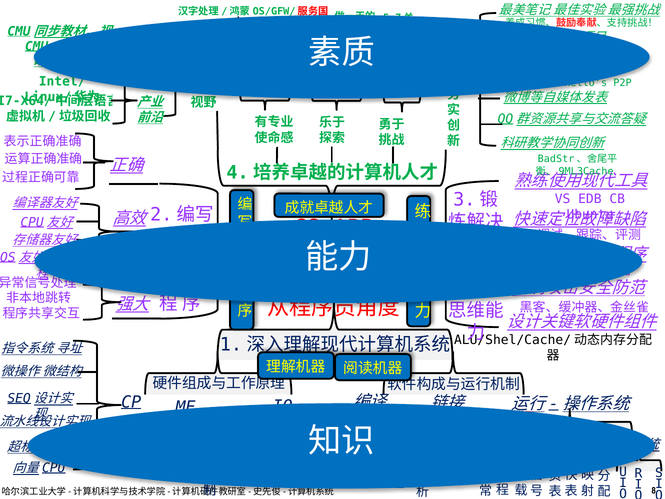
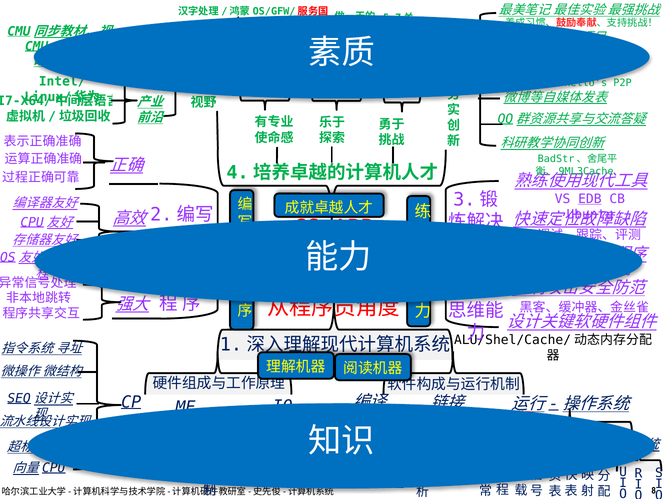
EDB underline: none -> present (590, 199)
